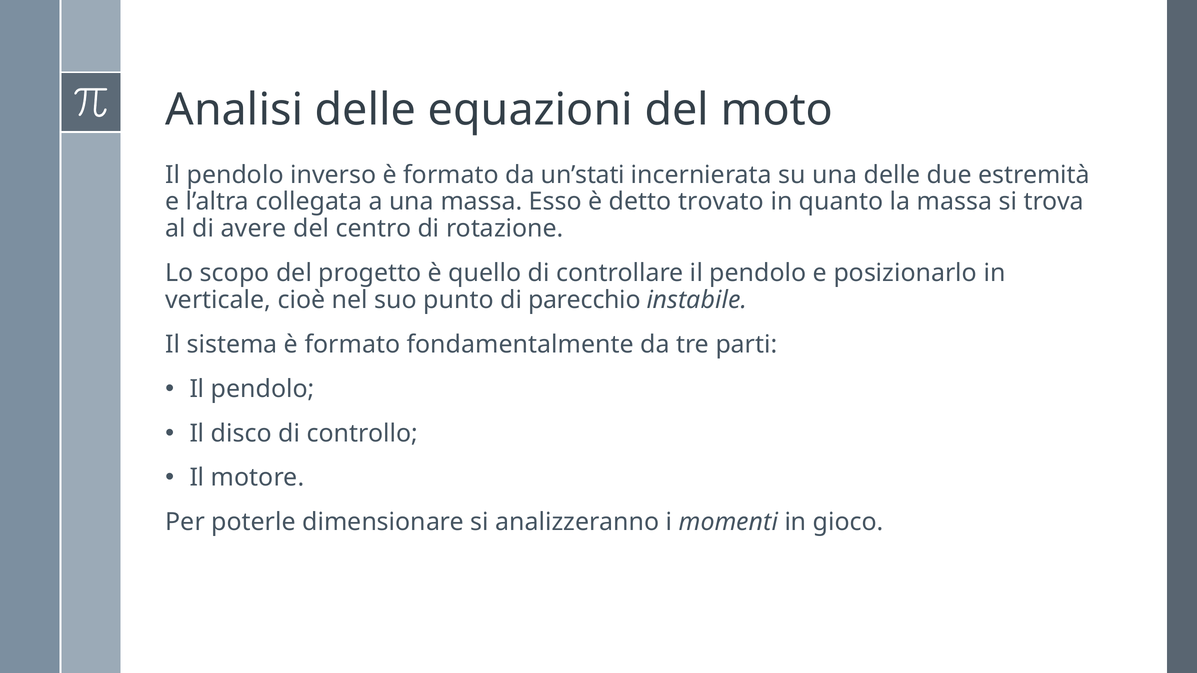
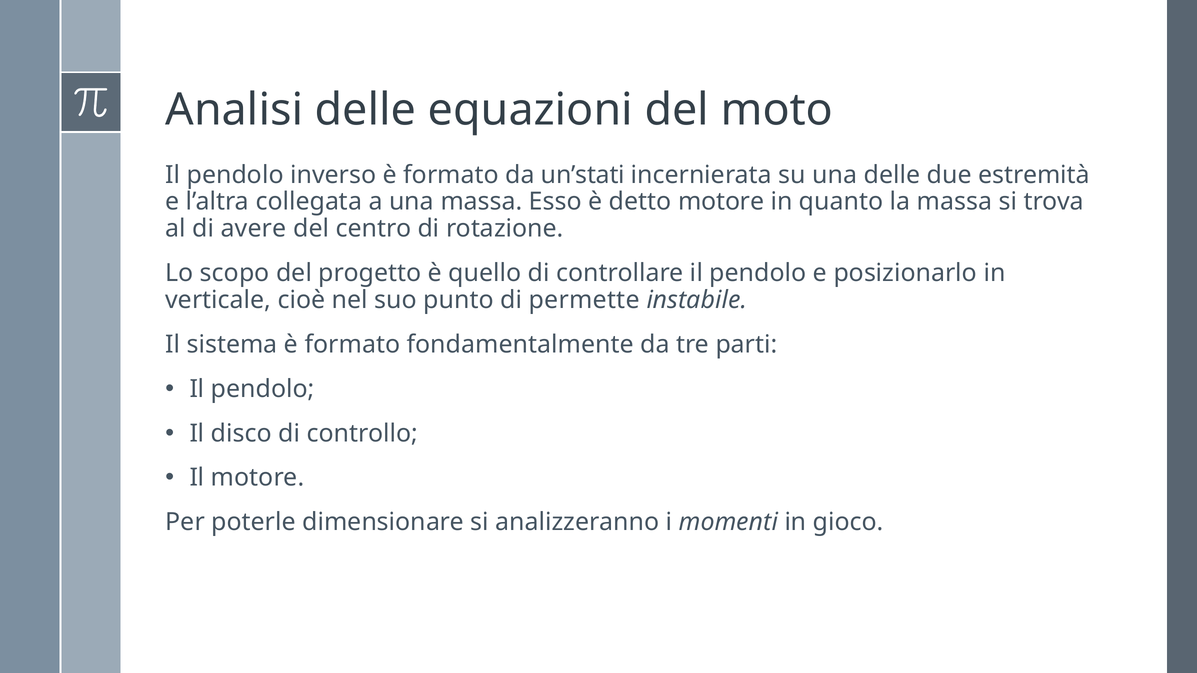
detto trovato: trovato -> motore (721, 202)
parecchio: parecchio -> permette (584, 300)
